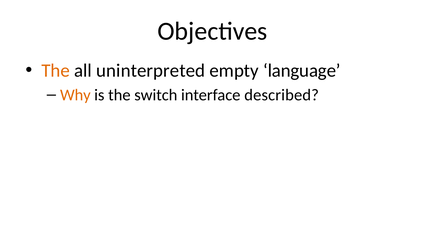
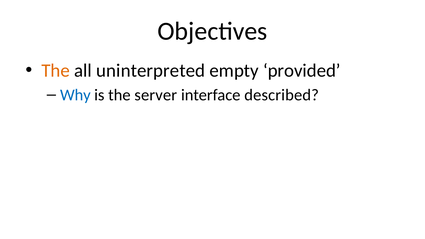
language: language -> provided (302, 71)
Why colour: orange -> blue (75, 95)
switch: switch -> server (156, 95)
